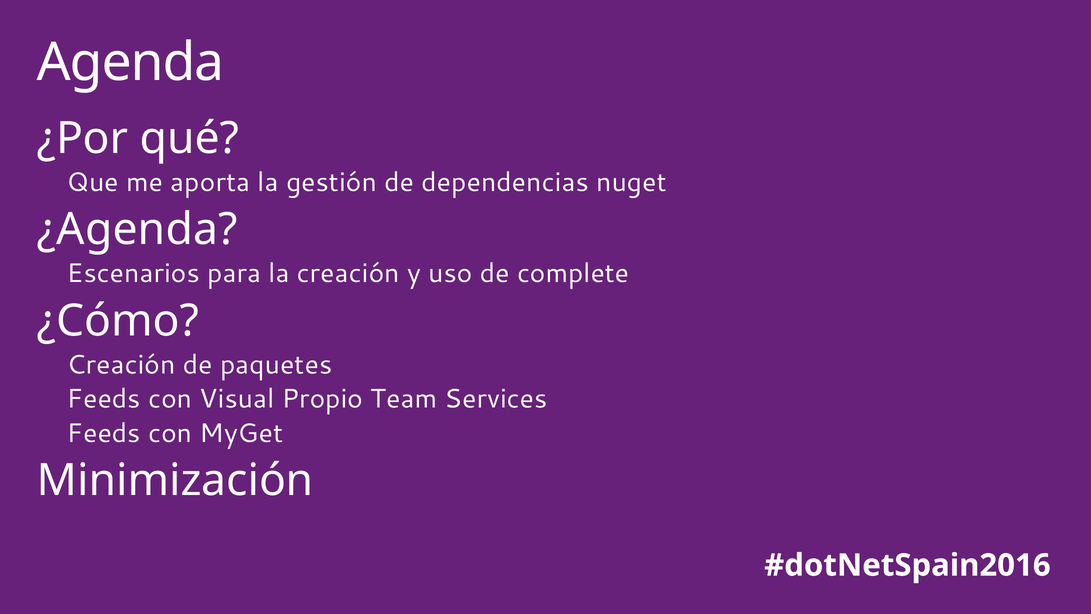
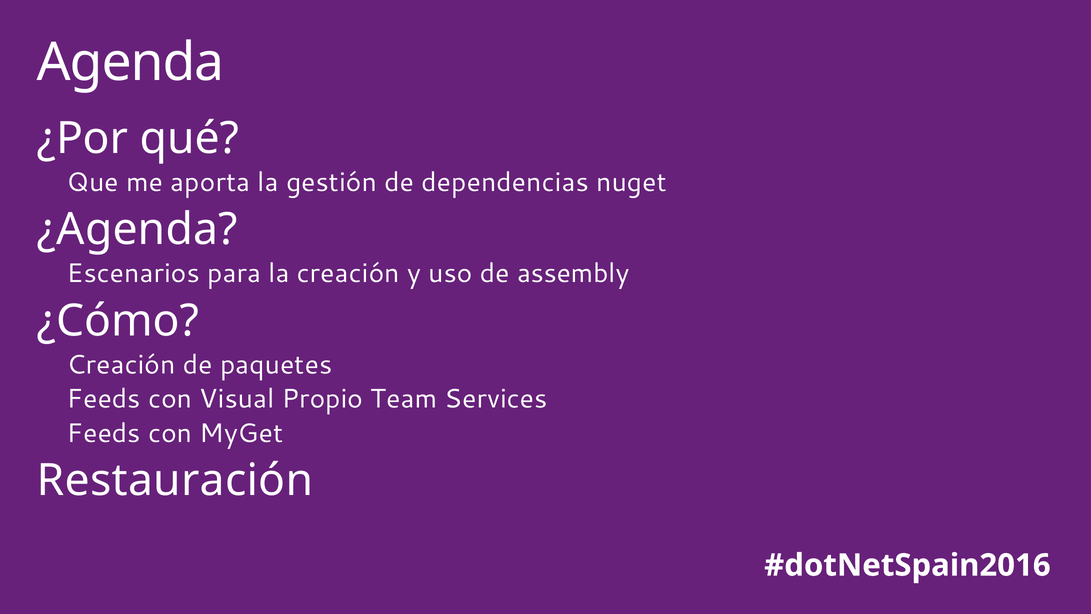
complete: complete -> assembly (573, 273)
Minimización: Minimización -> Restauración (175, 480)
